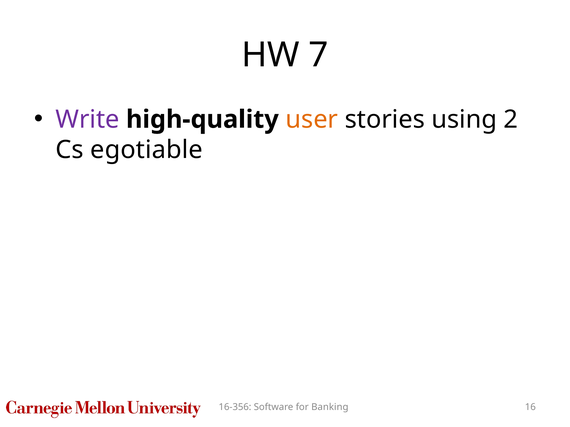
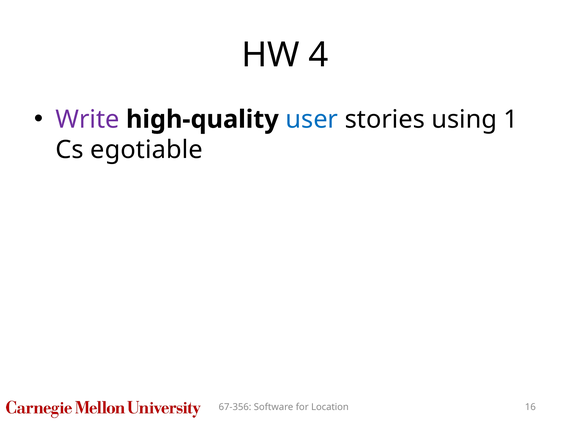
7: 7 -> 4 (319, 55)
user colour: orange -> blue (312, 120)
2: 2 -> 1 (511, 120)
16-356: 16-356 -> 67-356 (235, 407)
Banking: Banking -> Location (330, 407)
